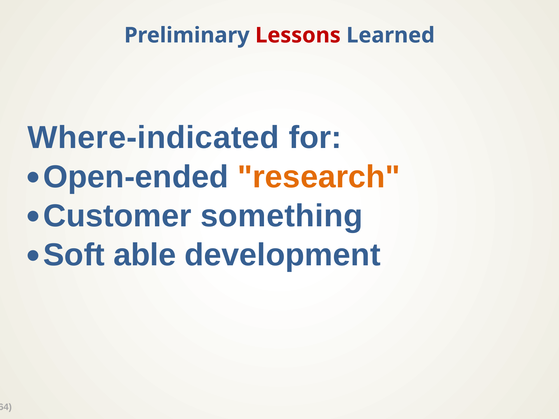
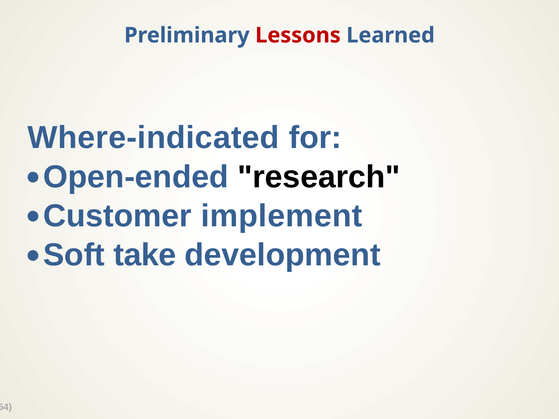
research colour: orange -> black (319, 177)
something: something -> implement (282, 216)
able: able -> take (145, 255)
